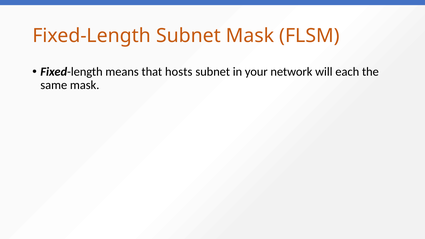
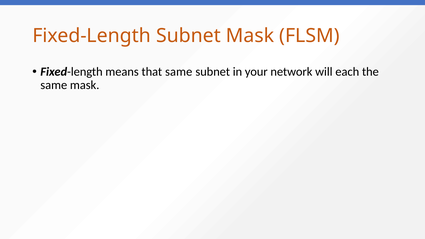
that hosts: hosts -> same (179, 72)
